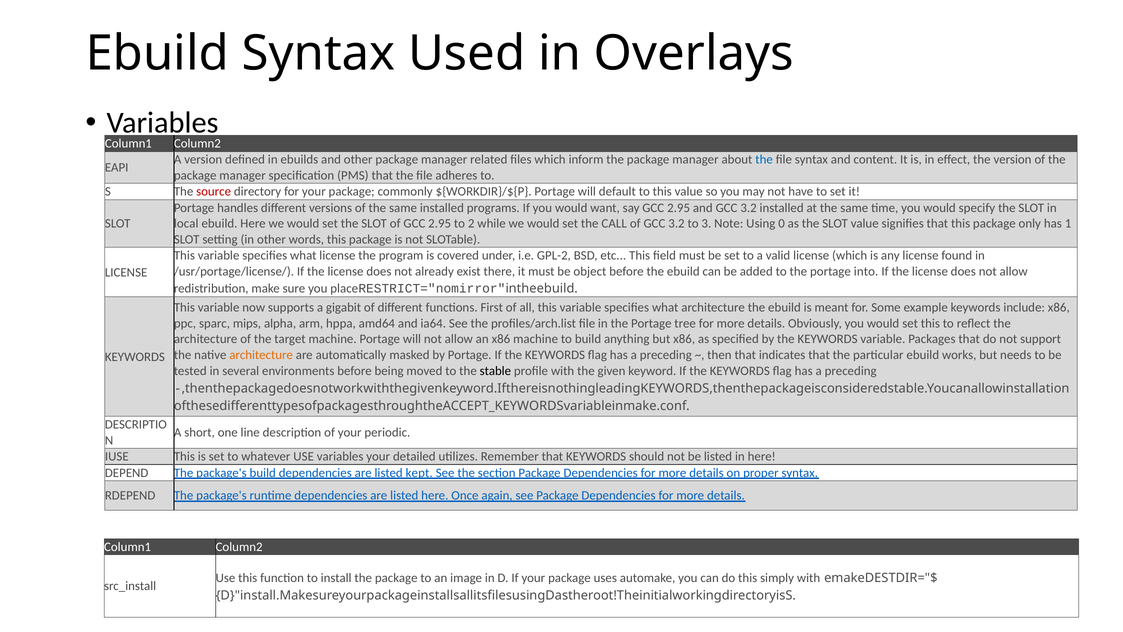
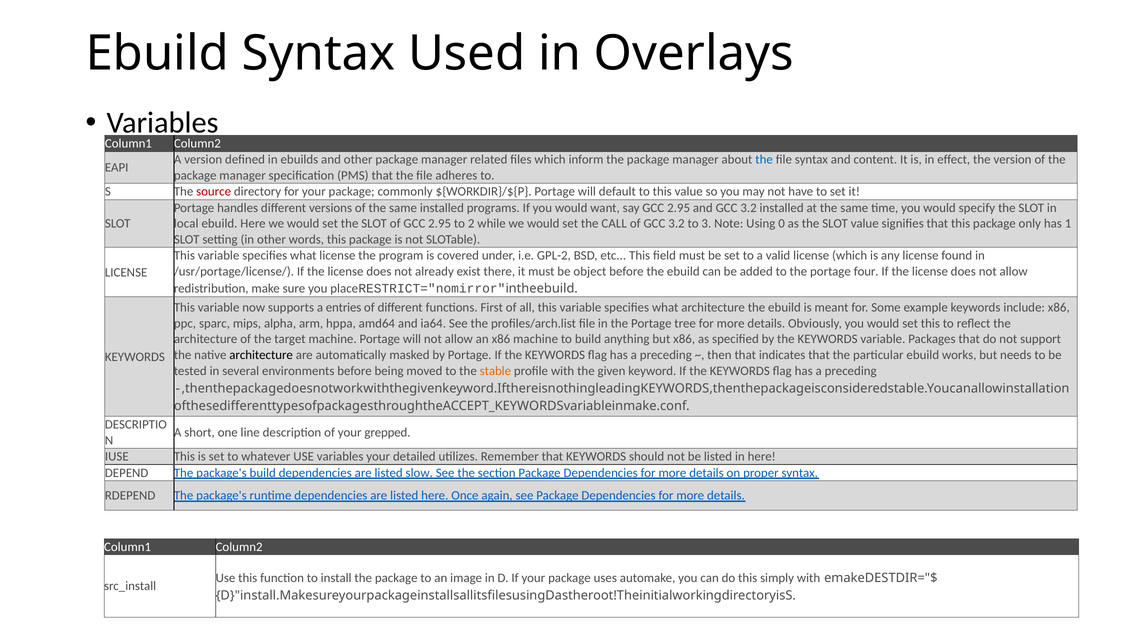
into: into -> four (866, 271)
gigabit: gigabit -> entries (344, 307)
architecture colour: orange -> black (261, 355)
stable colour: black -> orange (495, 371)
periodic: periodic -> grepped (387, 432)
kept: kept -> slow (419, 473)
